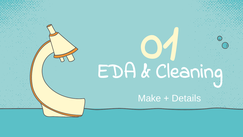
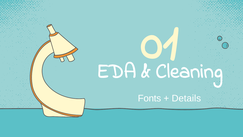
Make: Make -> Fonts (149, 98)
